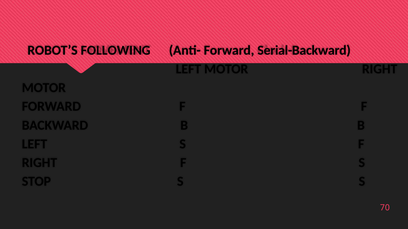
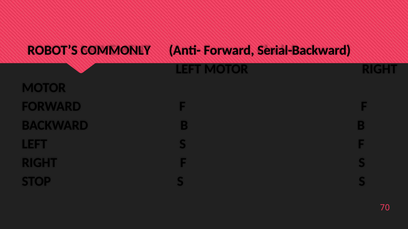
FOLLOWING: FOLLOWING -> COMMONLY (116, 50)
